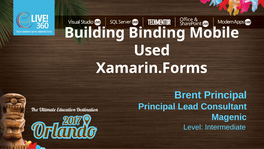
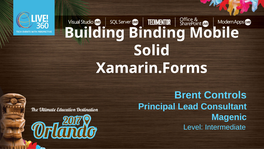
Used: Used -> Solid (152, 50)
Brent Principal: Principal -> Controls (225, 95)
